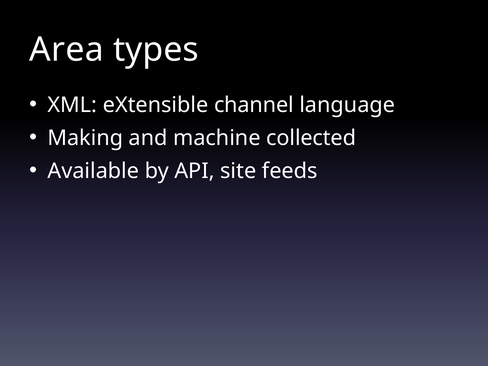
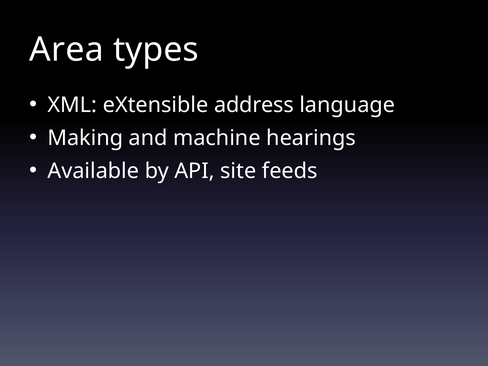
channel: channel -> address (254, 105)
collected: collected -> hearings (311, 138)
